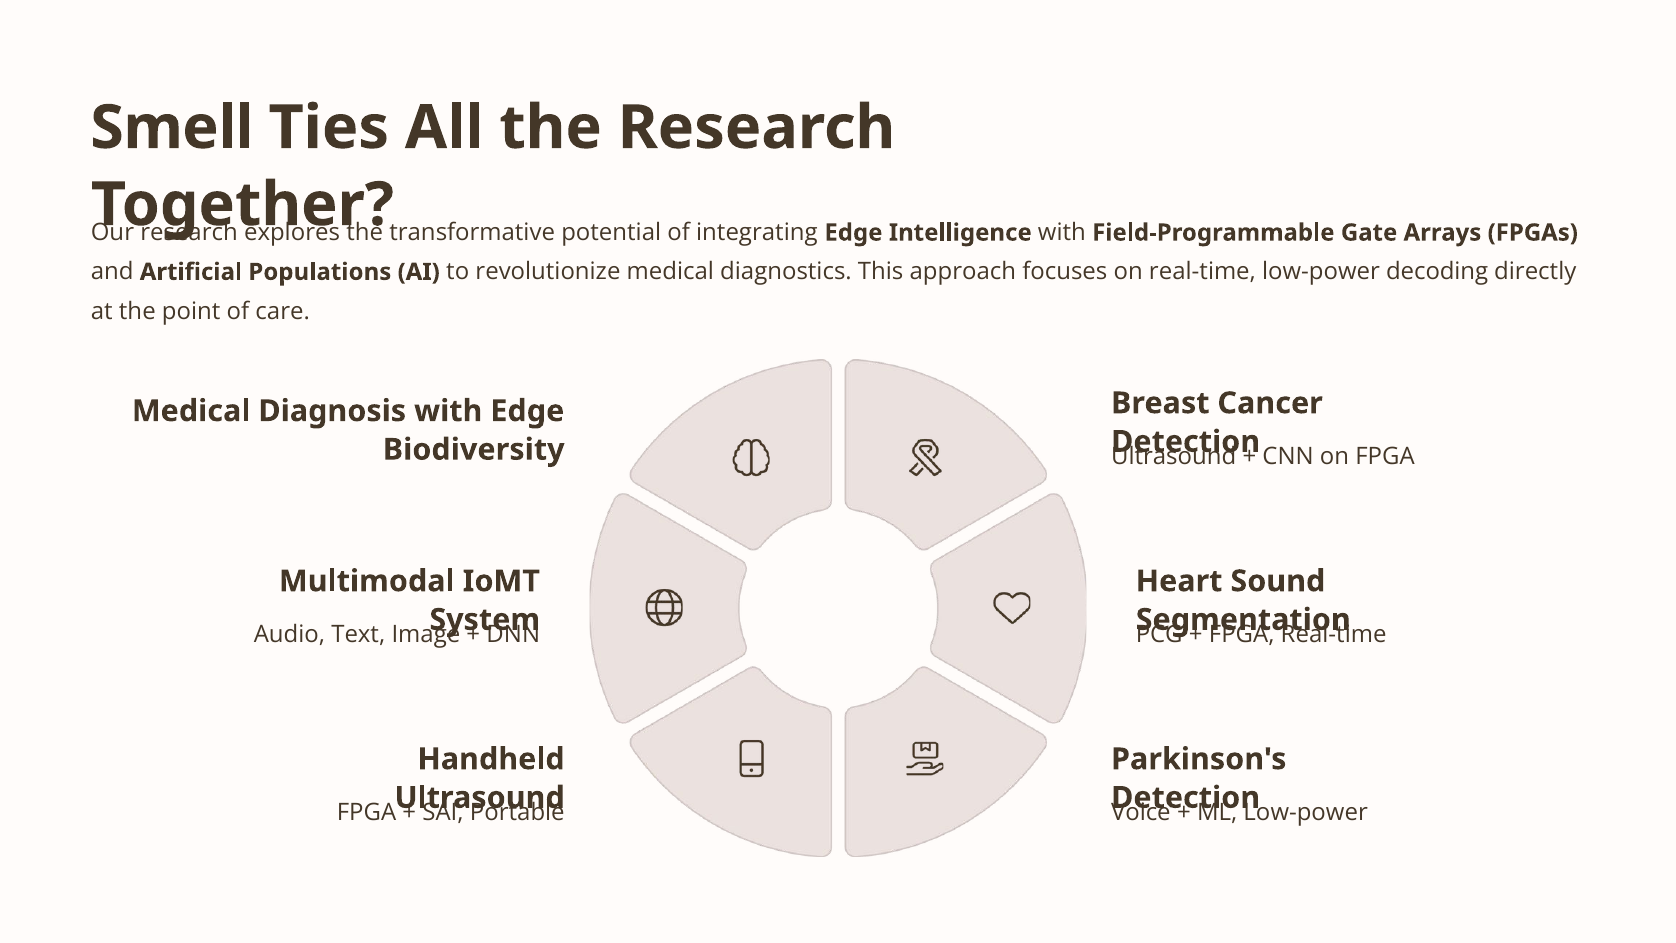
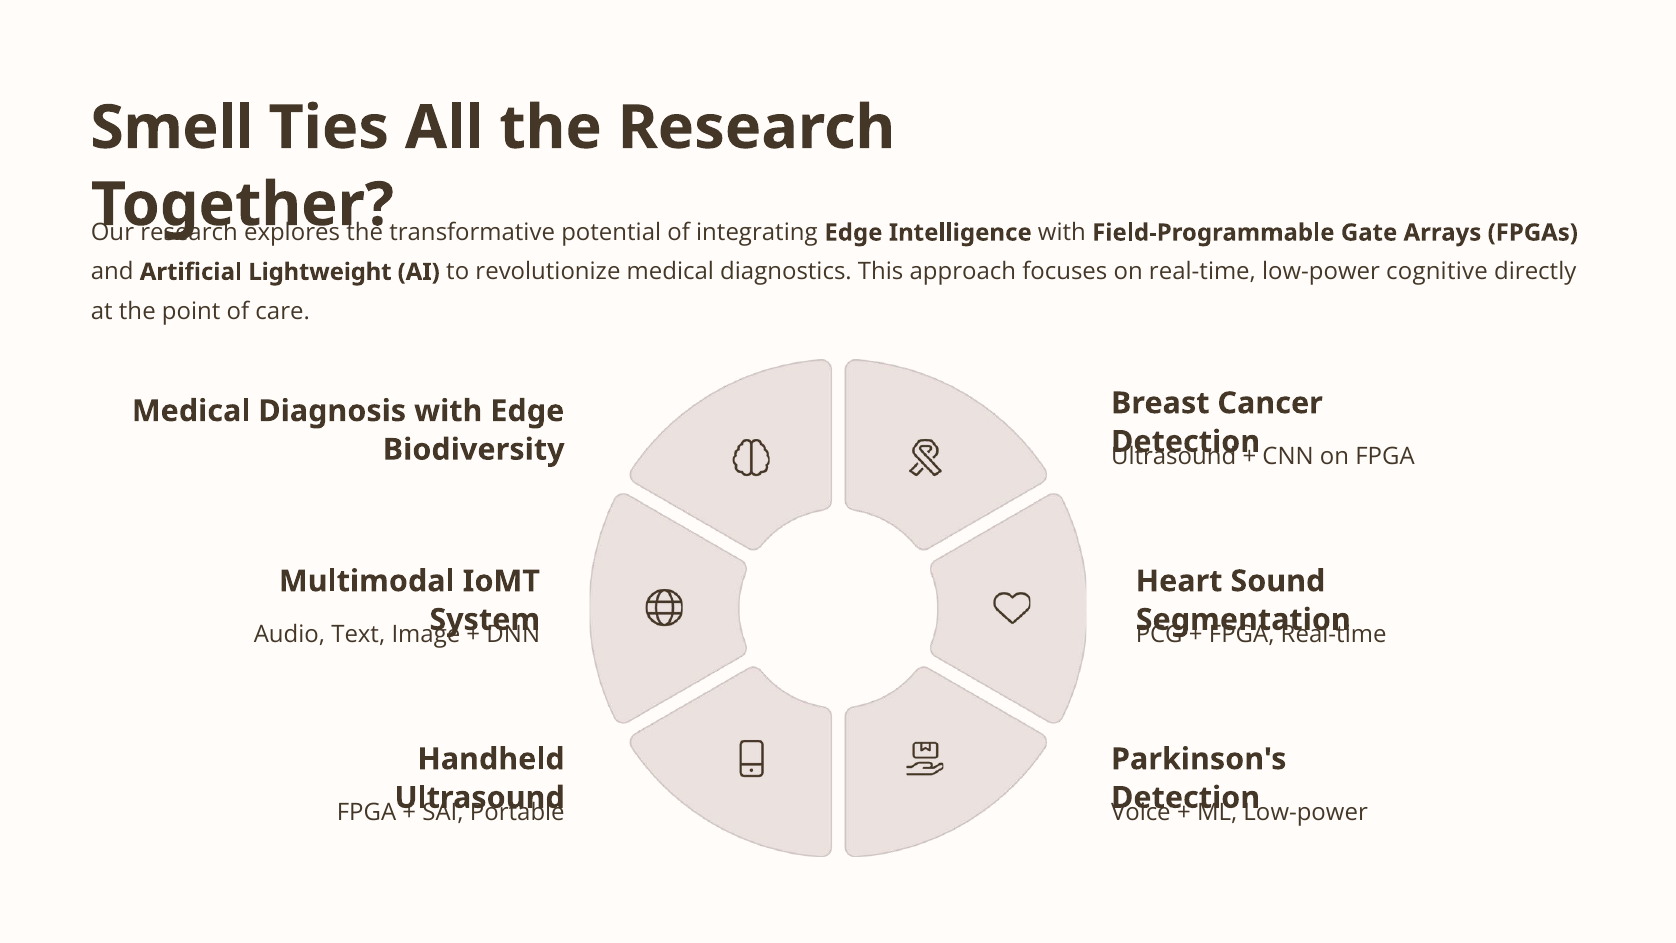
Populations: Populations -> Lightweight (320, 272)
decoding: decoding -> cognitive (1437, 272)
